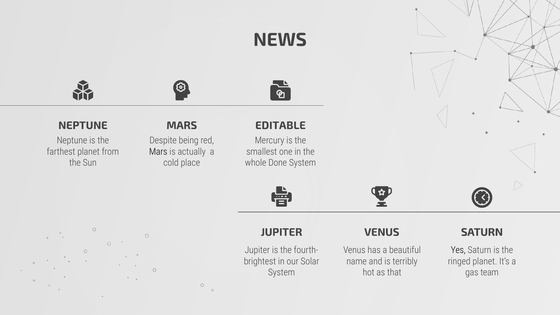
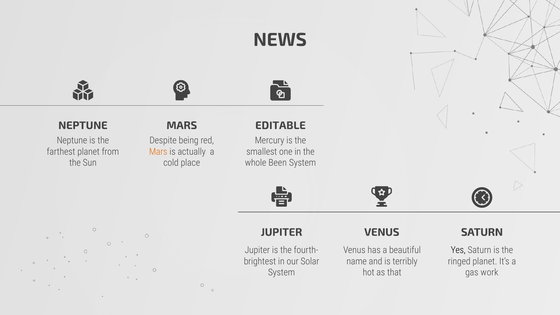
Mars colour: black -> orange (158, 152)
Done: Done -> Been (278, 163)
team: team -> work (489, 272)
